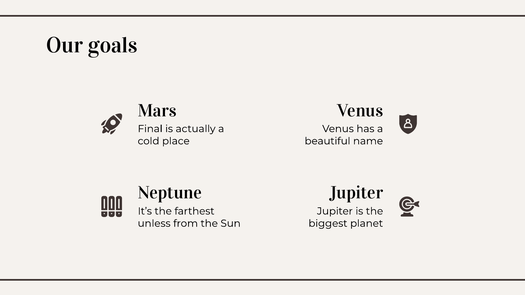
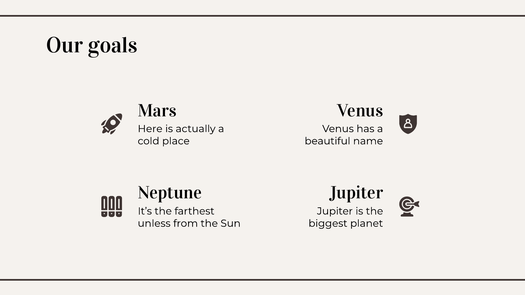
Final: Final -> Here (150, 129)
